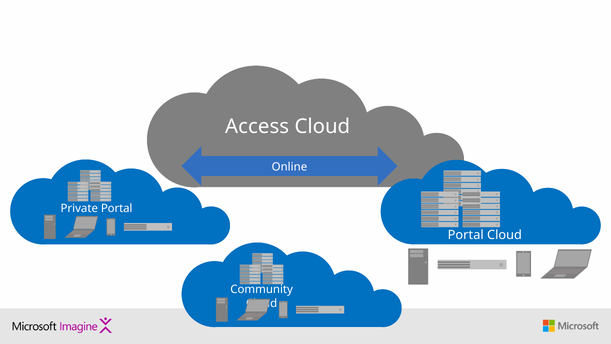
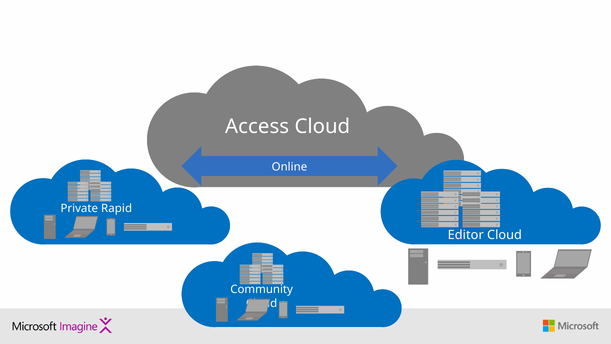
Private Portal: Portal -> Rapid (117, 208)
Portal: Portal -> Editor (466, 235)
